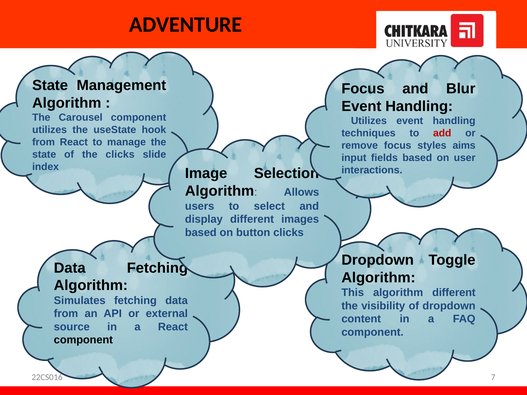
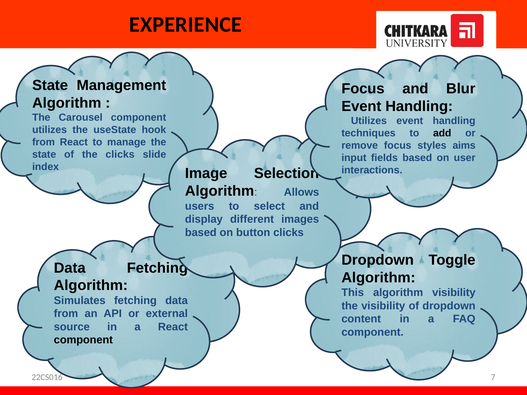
ADVENTURE: ADVENTURE -> EXPERIENCE (186, 25)
add colour: red -> black (442, 133)
algorithm different: different -> visibility (454, 293)
